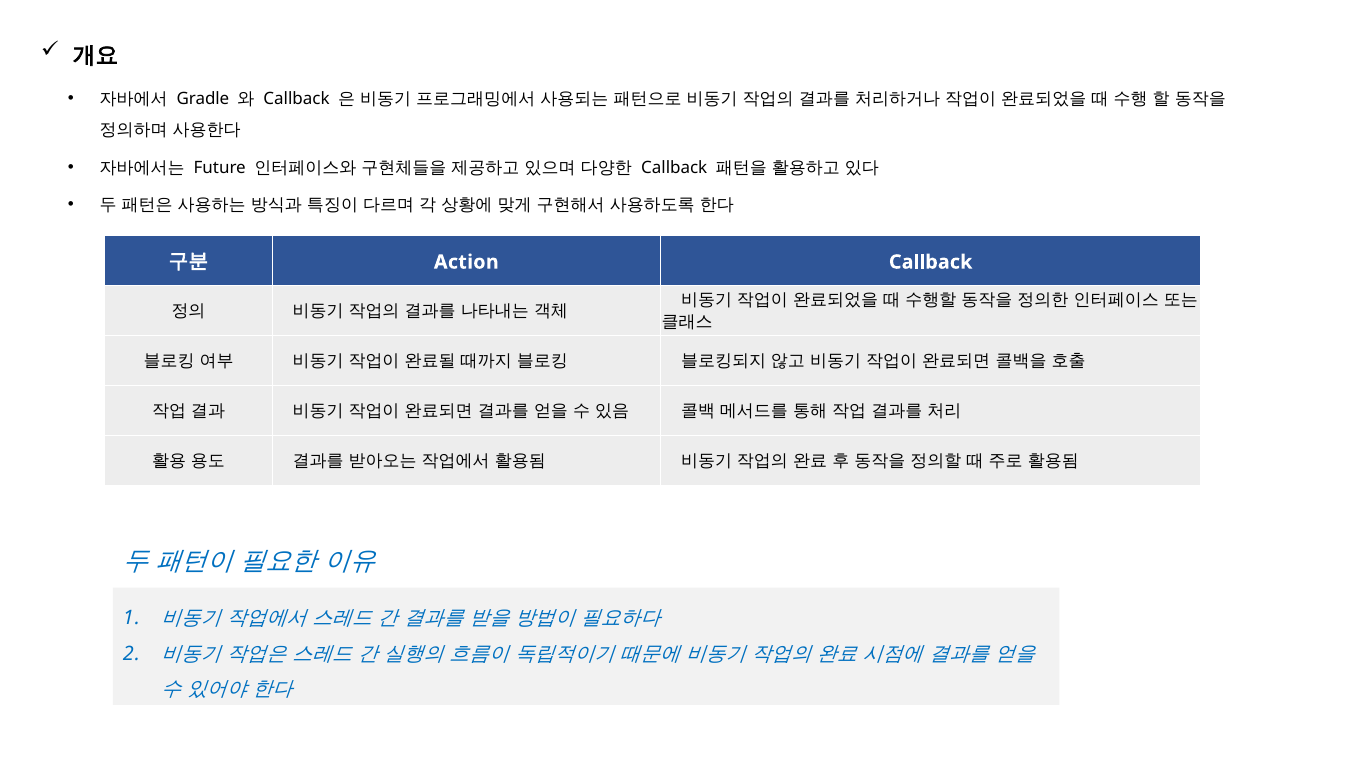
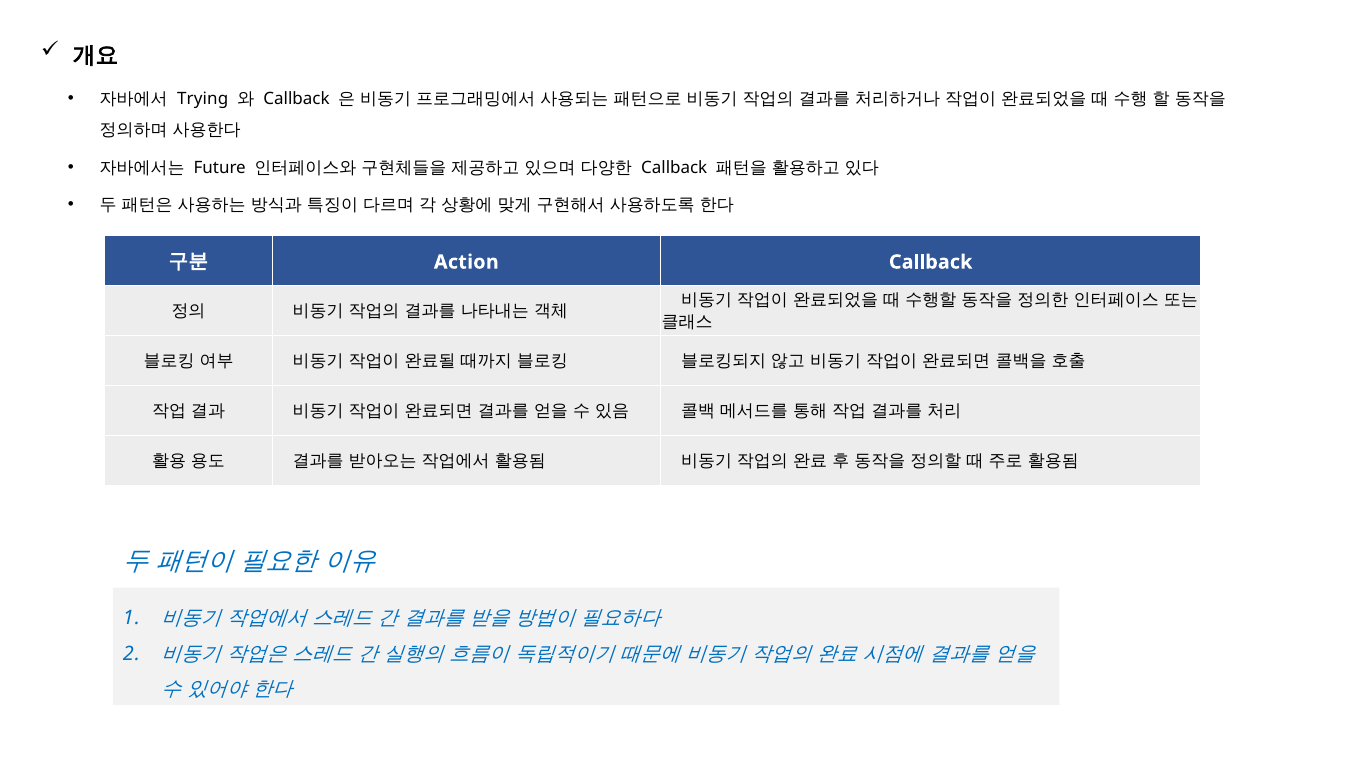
Gradle: Gradle -> Trying (203, 99)
